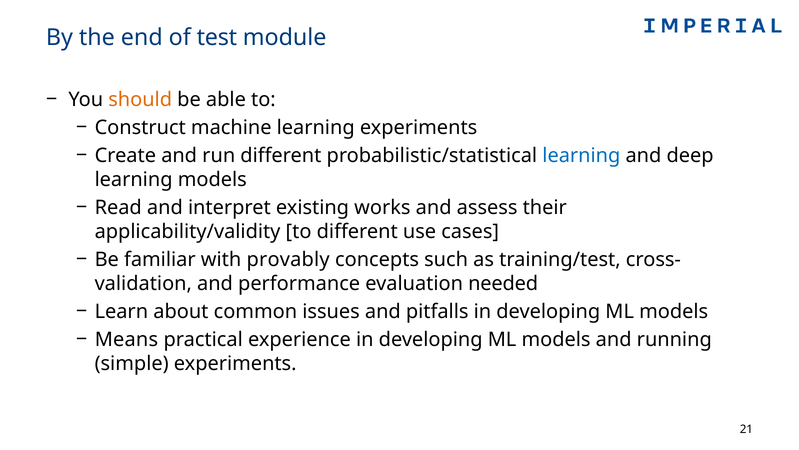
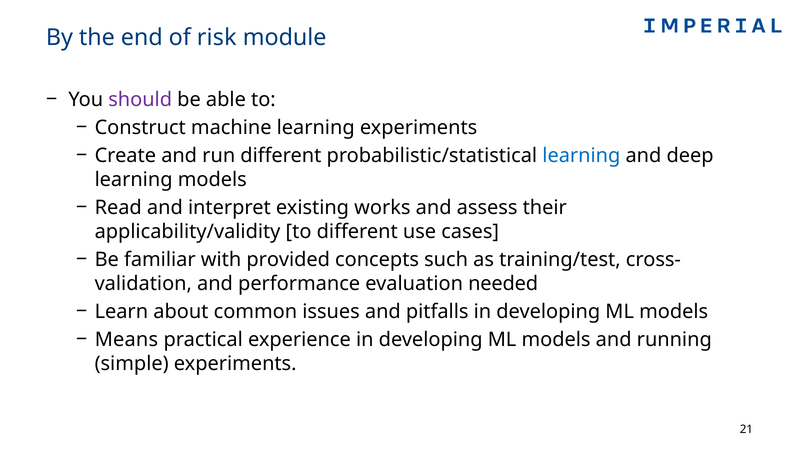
test: test -> risk (217, 37)
should colour: orange -> purple (140, 100)
provably: provably -> provided (288, 259)
